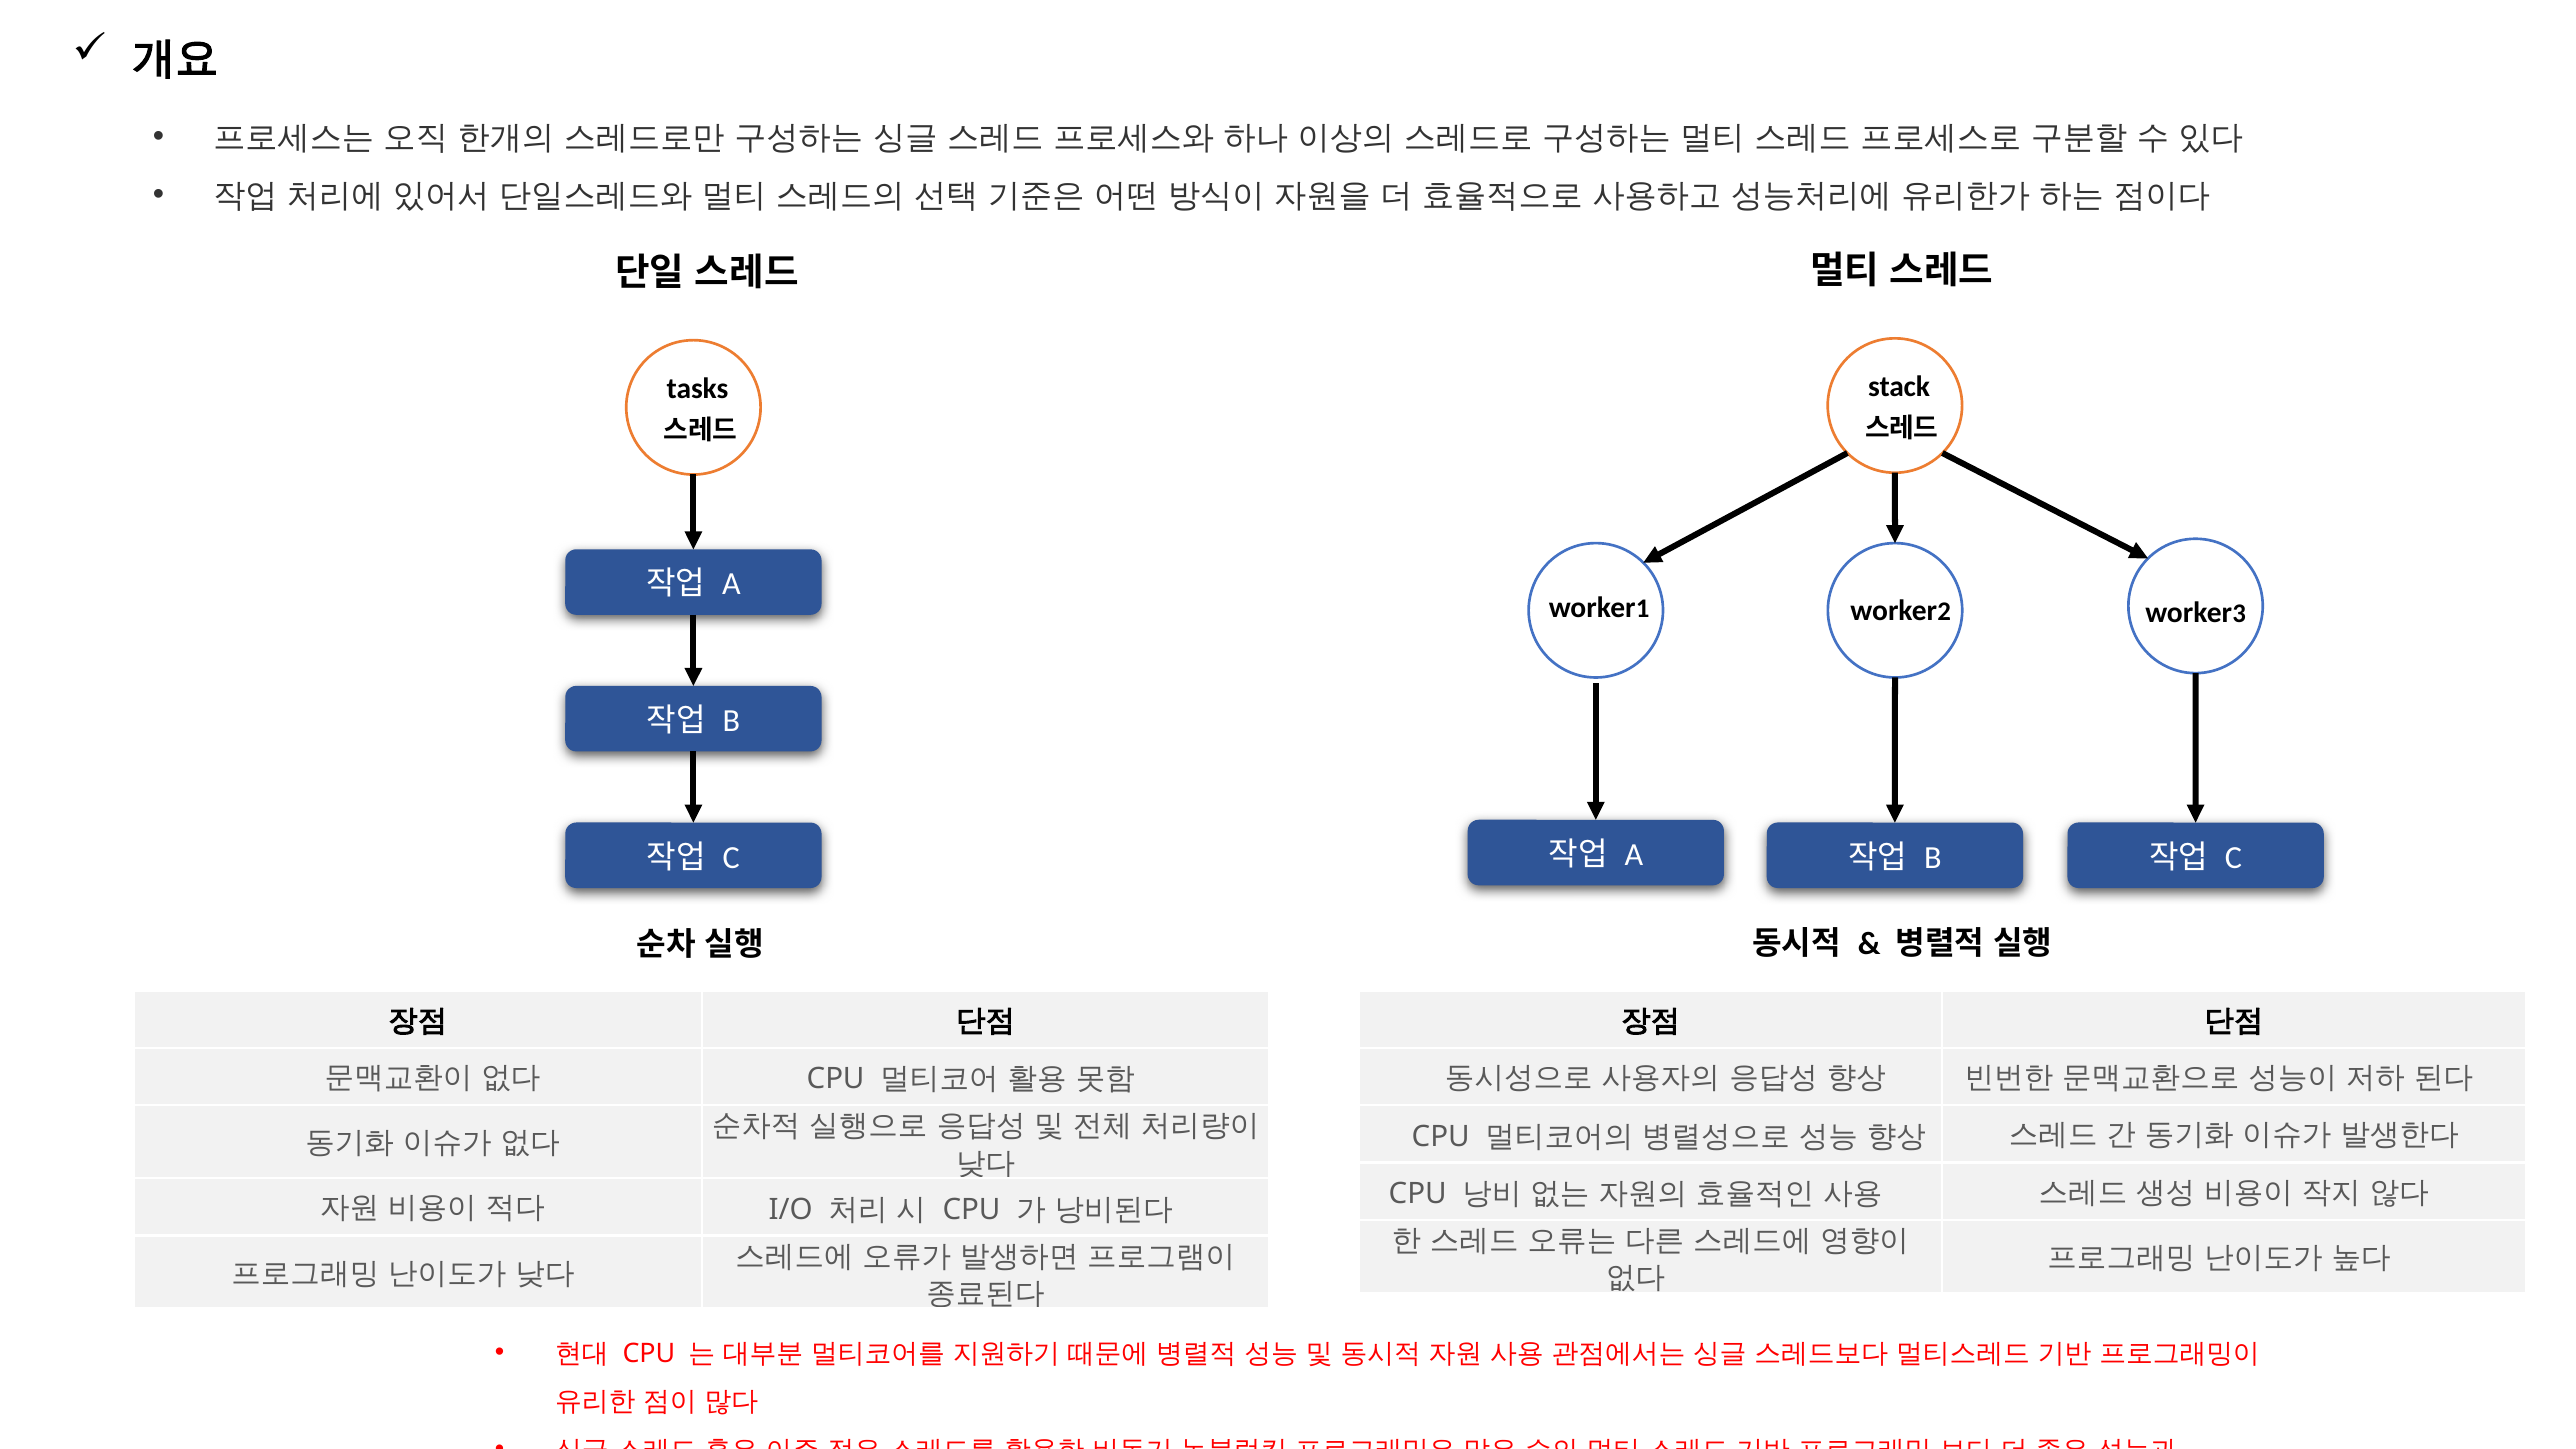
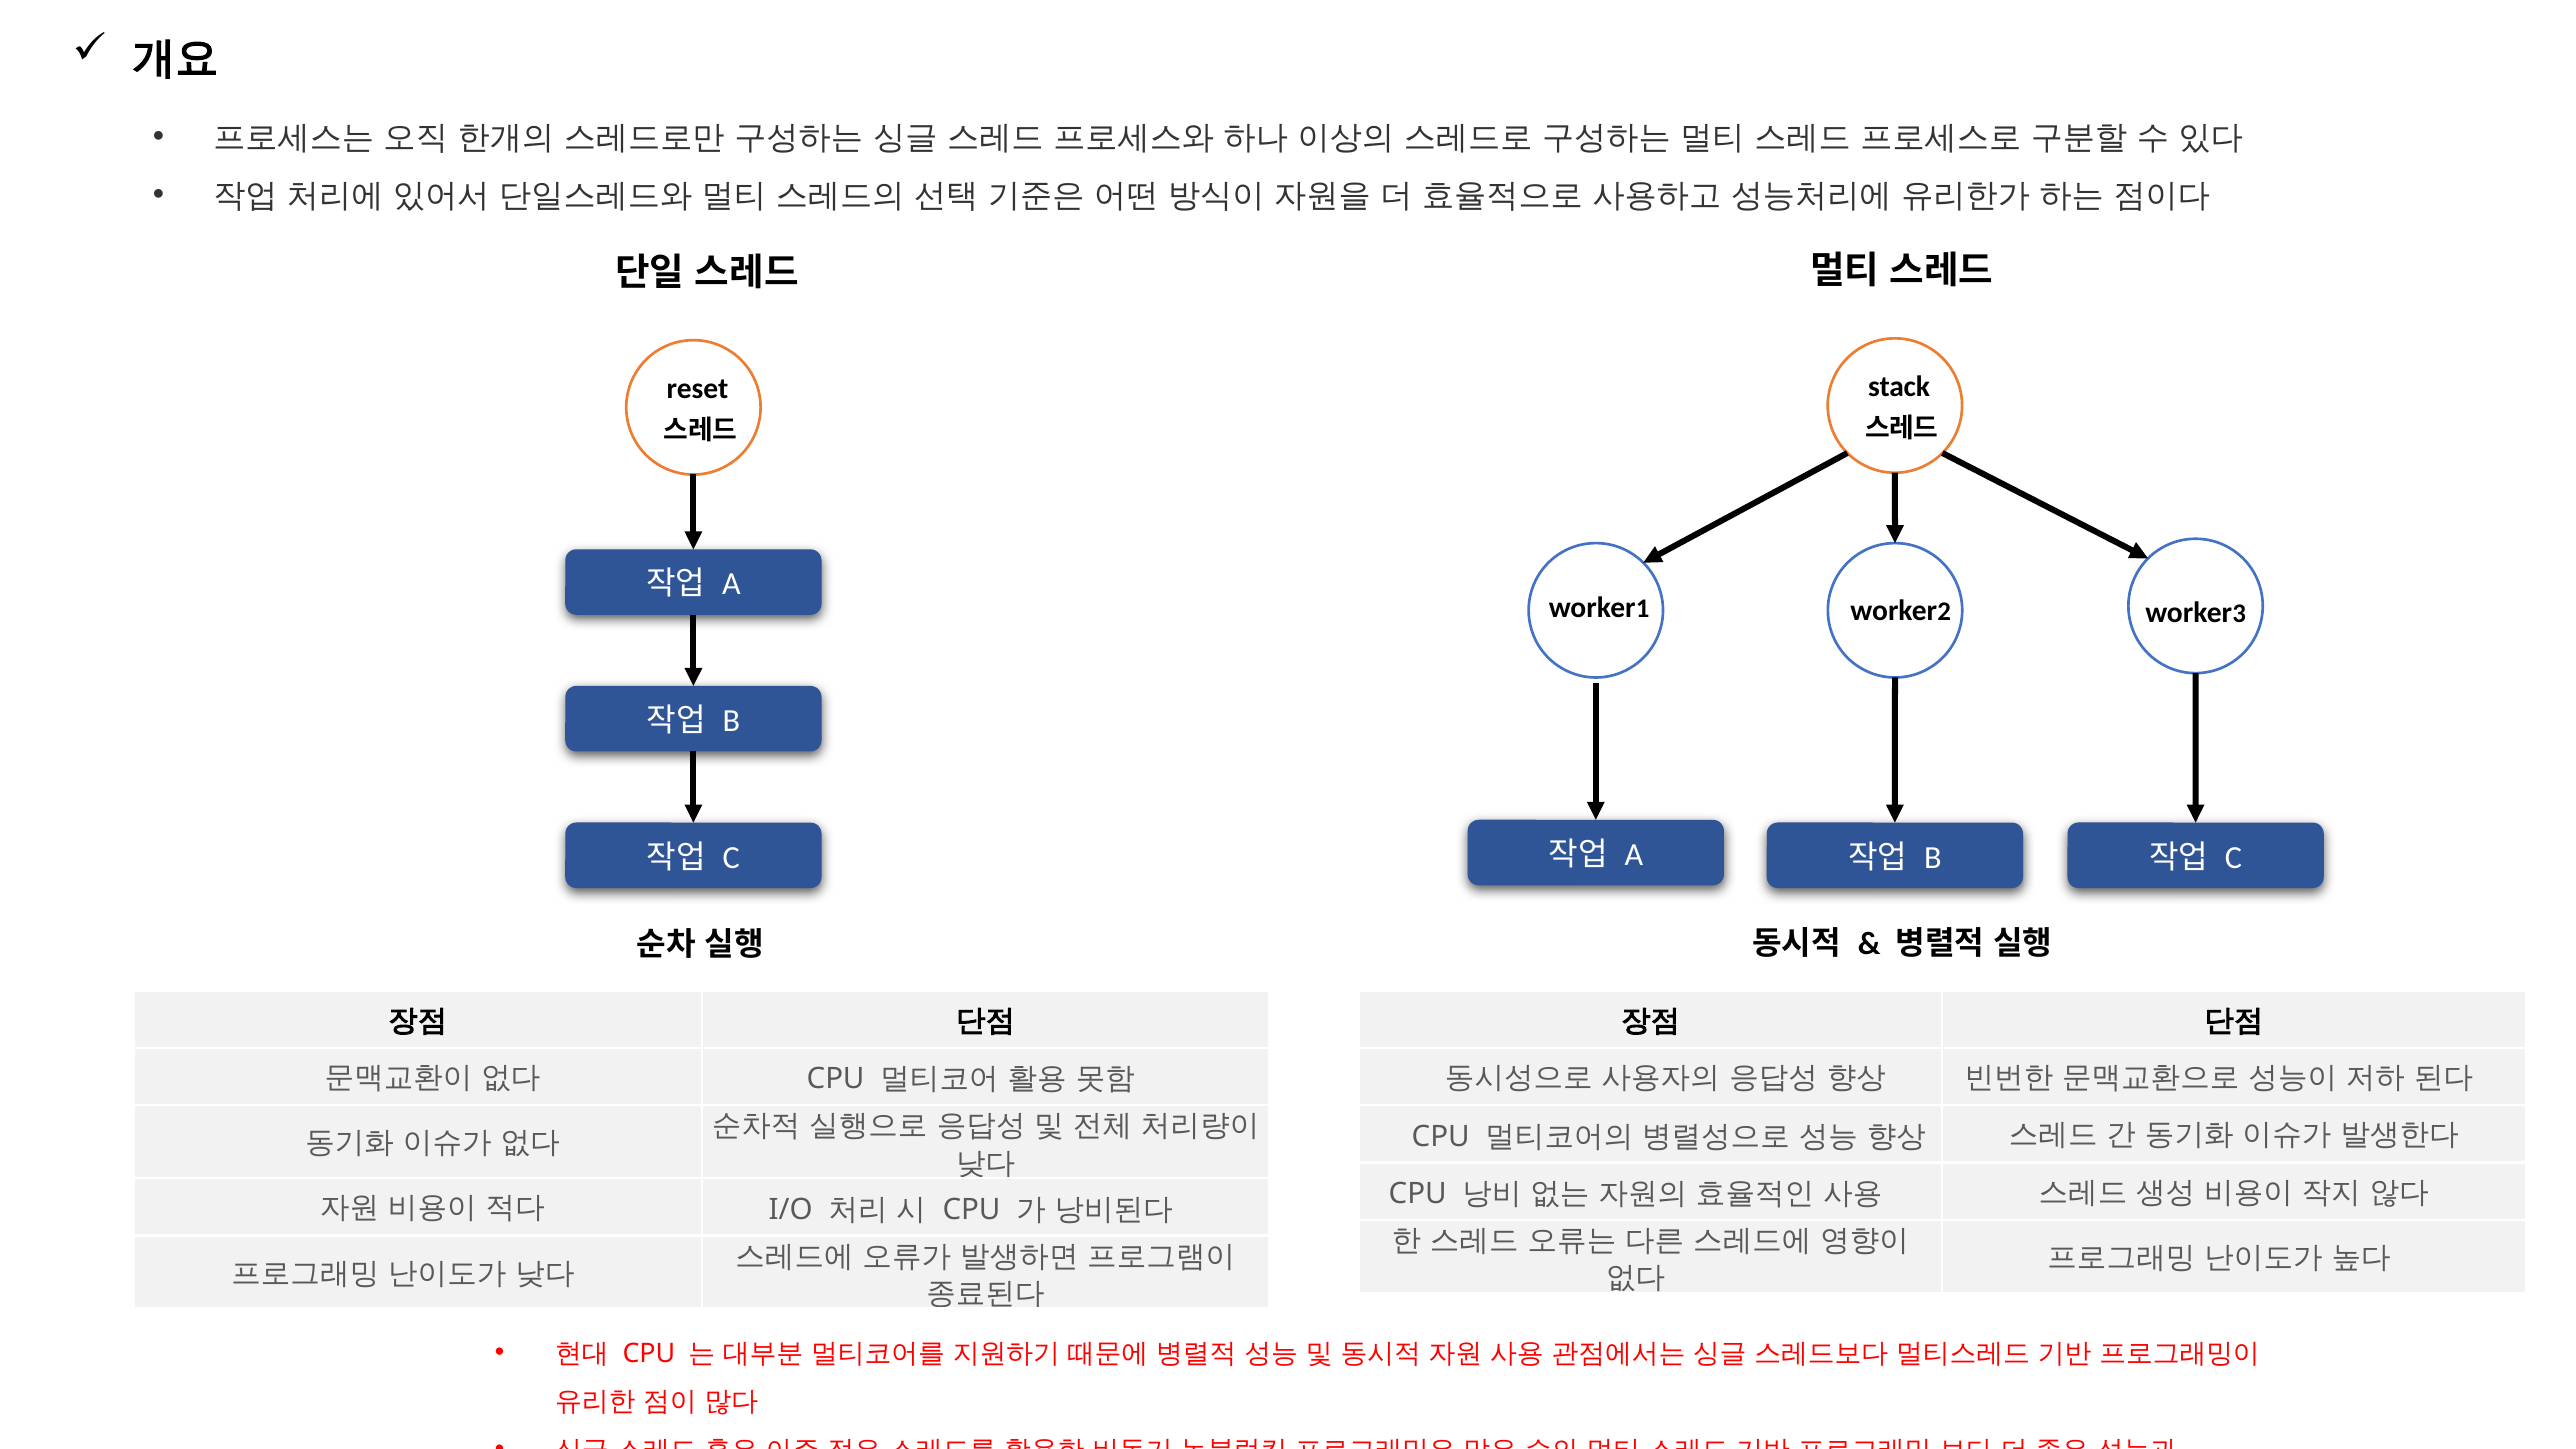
tasks: tasks -> reset (697, 389)
